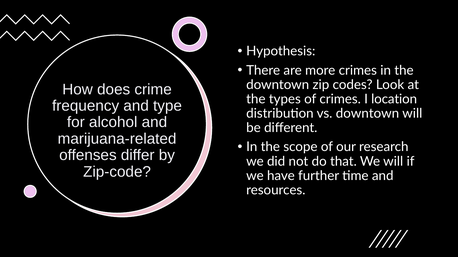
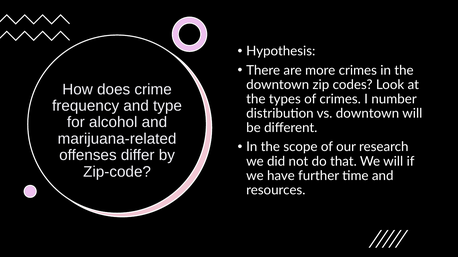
location: location -> number (394, 99)
